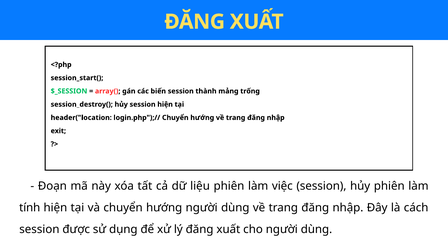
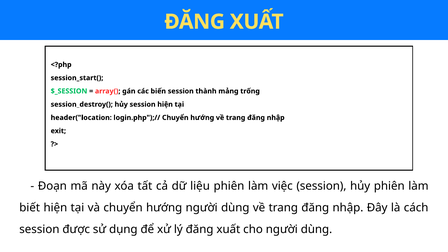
tính: tính -> biết (30, 208)
